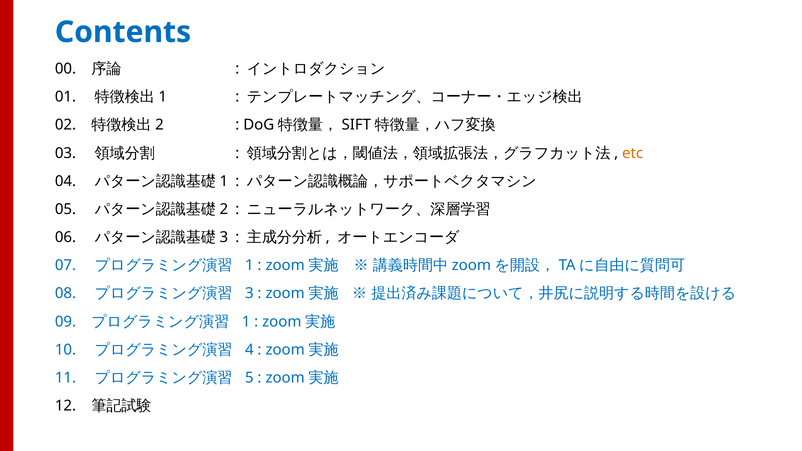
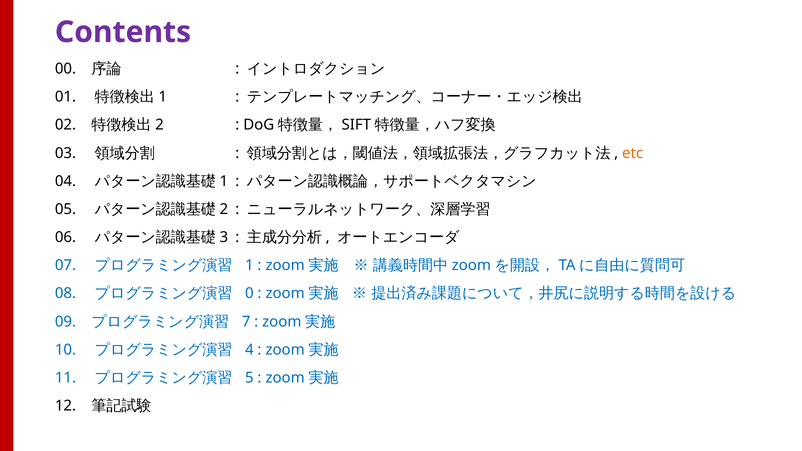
Contents colour: blue -> purple (123, 32)
3: 3 -> 0 (249, 294)
1: 1 -> 7 (246, 322)
